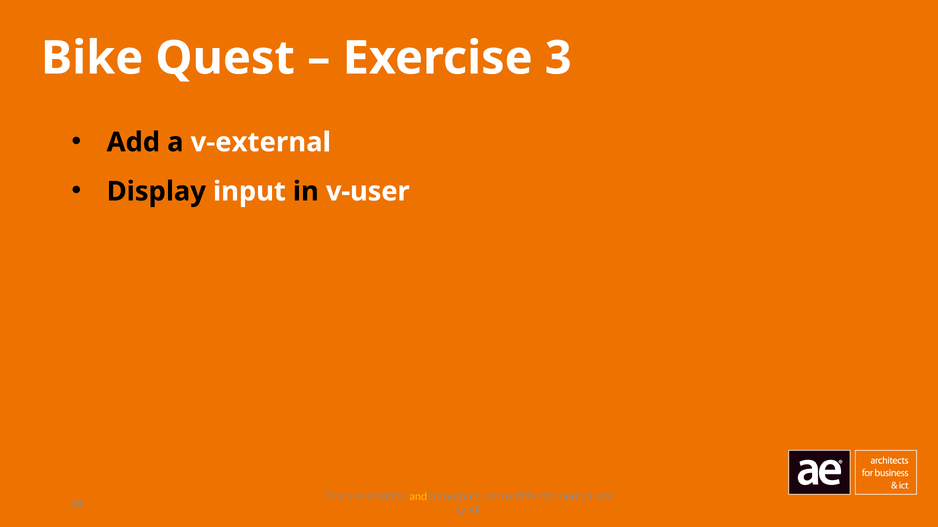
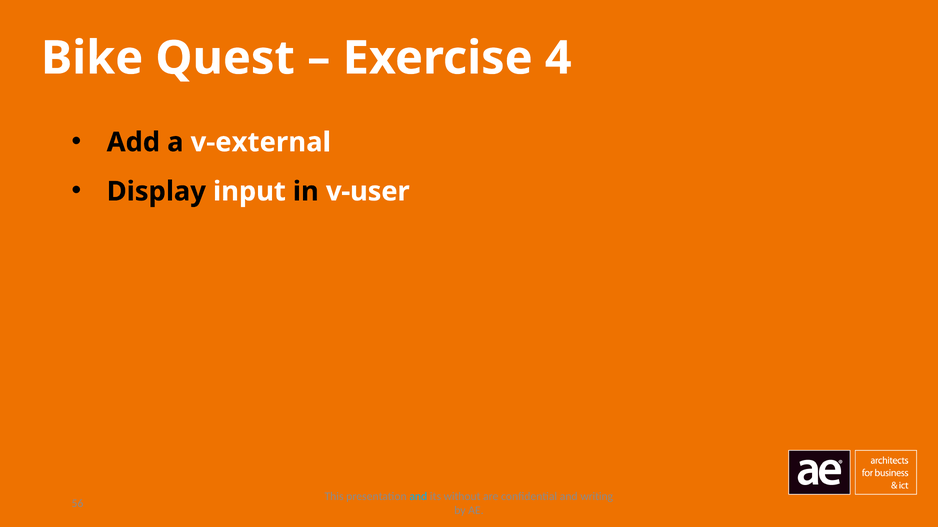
3: 3 -> 4 (558, 58)
and colour: yellow -> light blue (418, 497)
outputs: outputs -> without (462, 497)
parent: parent -> writing (597, 497)
